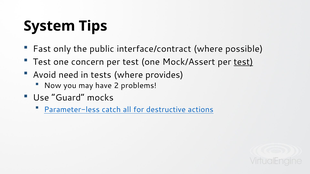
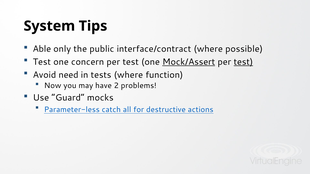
Fast: Fast -> Able (42, 49)
Mock/Assert underline: none -> present (189, 62)
provides: provides -> function (164, 75)
